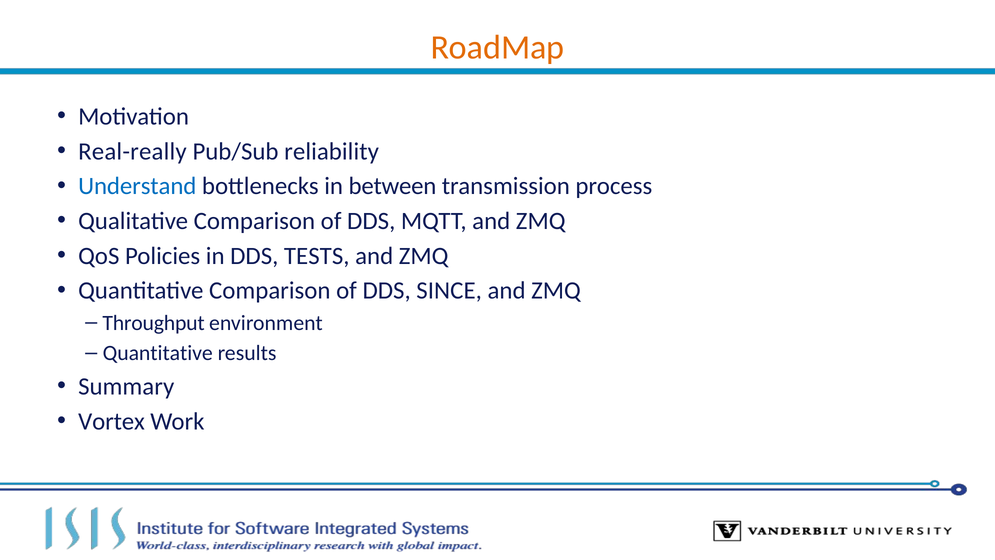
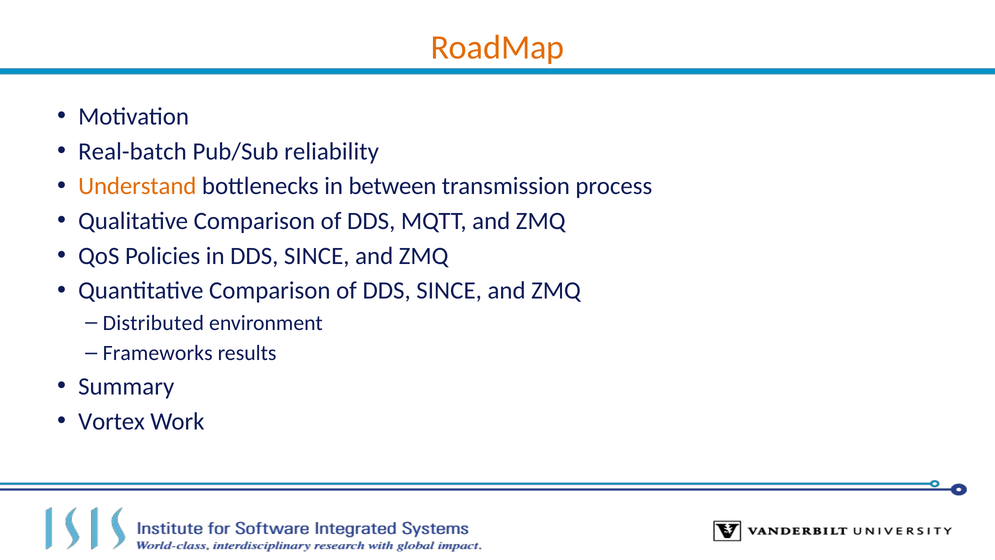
Real-really: Real-really -> Real-batch (132, 151)
Understand colour: blue -> orange (137, 186)
in DDS TESTS: TESTS -> SINCE (317, 256)
Throughput: Throughput -> Distributed (153, 323)
Quantitative: Quantitative -> Frameworks (158, 353)
